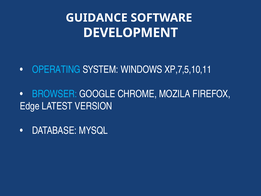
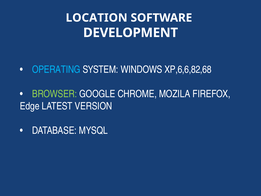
GUIDANCE: GUIDANCE -> LOCATION (97, 18)
XP,7,5,10,11: XP,7,5,10,11 -> XP,6,6,82,68 (188, 69)
BROWSER colour: light blue -> light green (55, 94)
